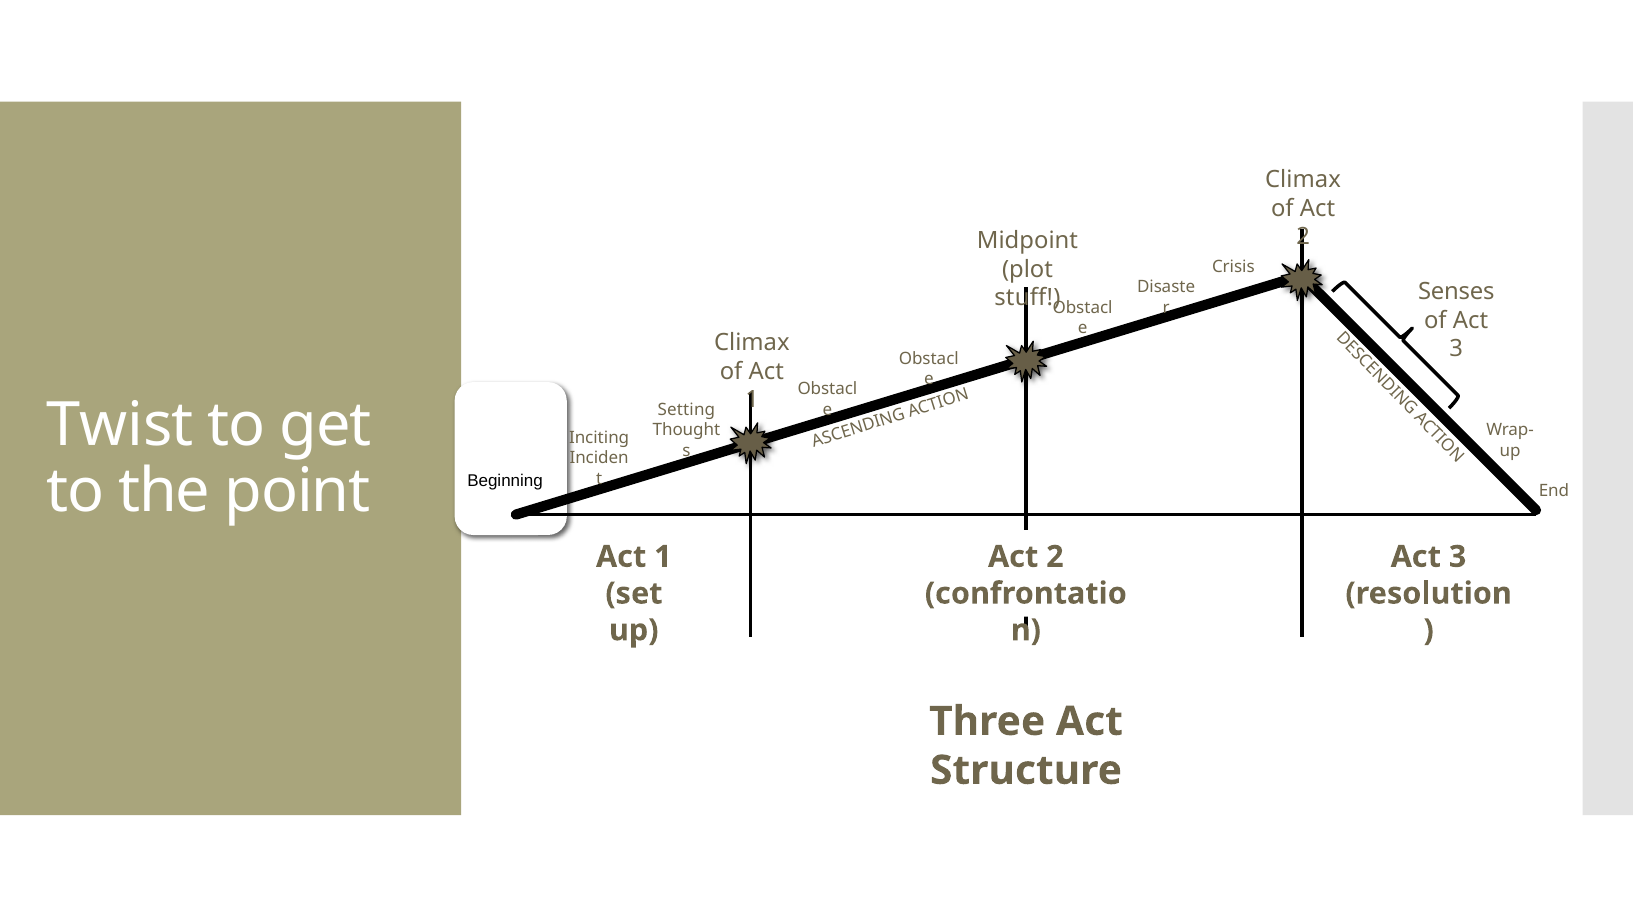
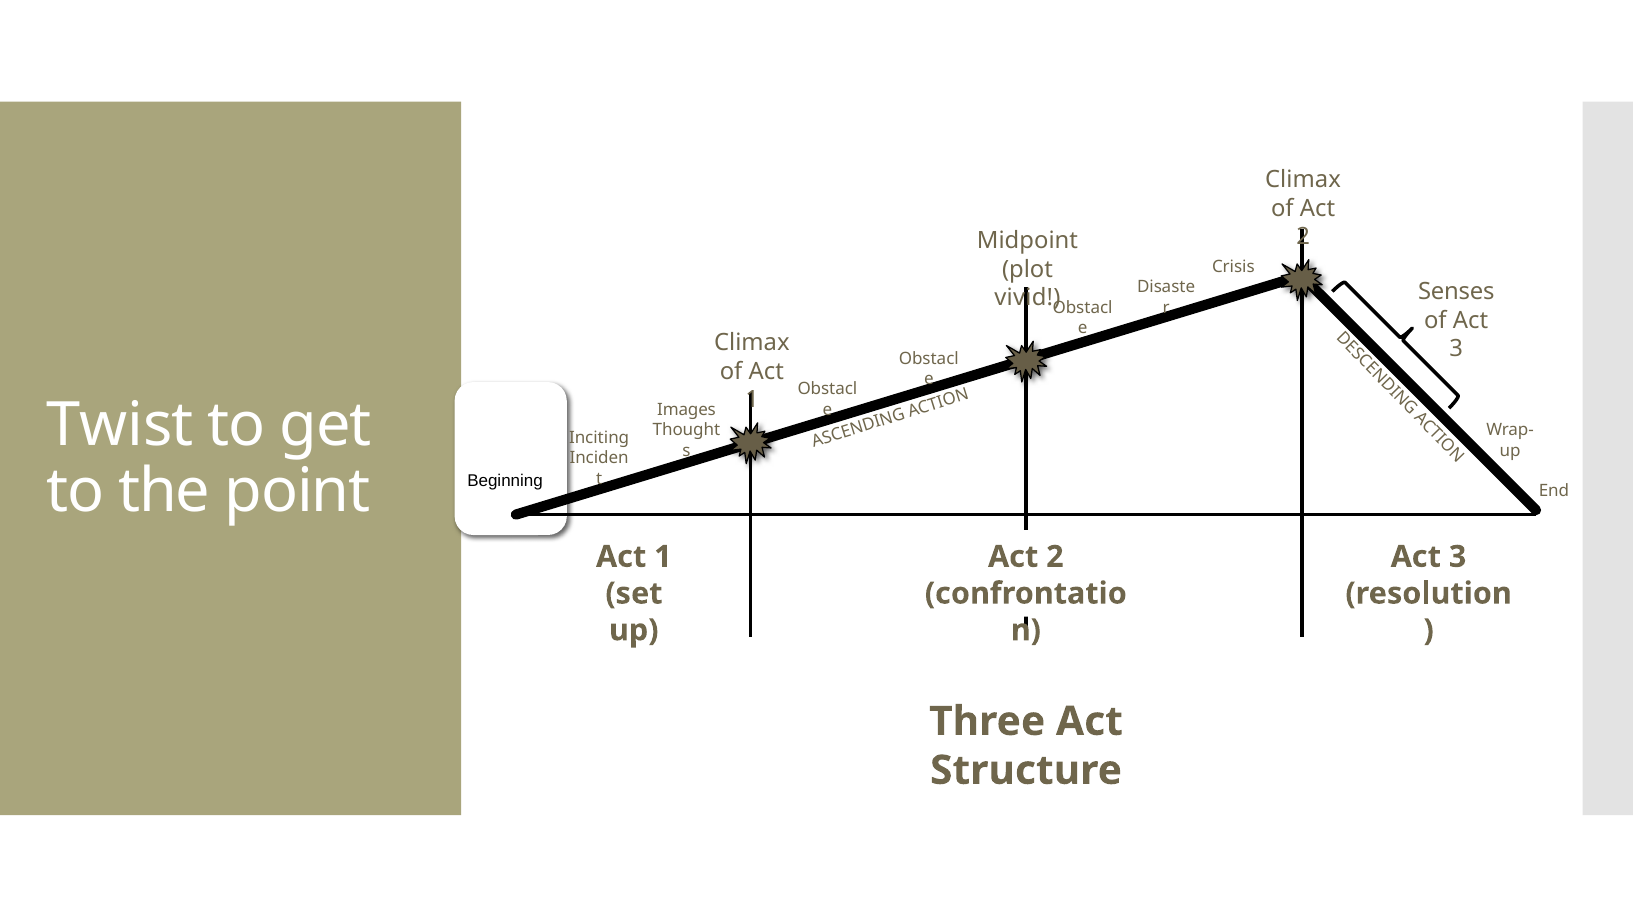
stuff: stuff -> vivid (1027, 298)
Setting: Setting -> Images (687, 410)
